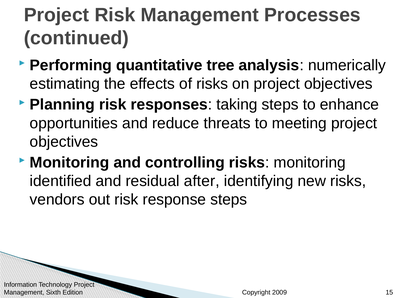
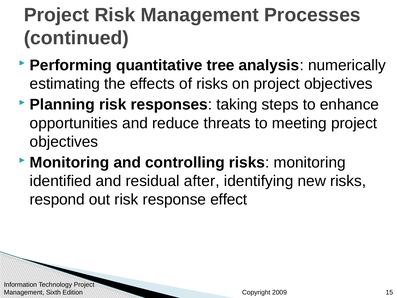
vendors: vendors -> respond (57, 199)
response steps: steps -> effect (229, 199)
